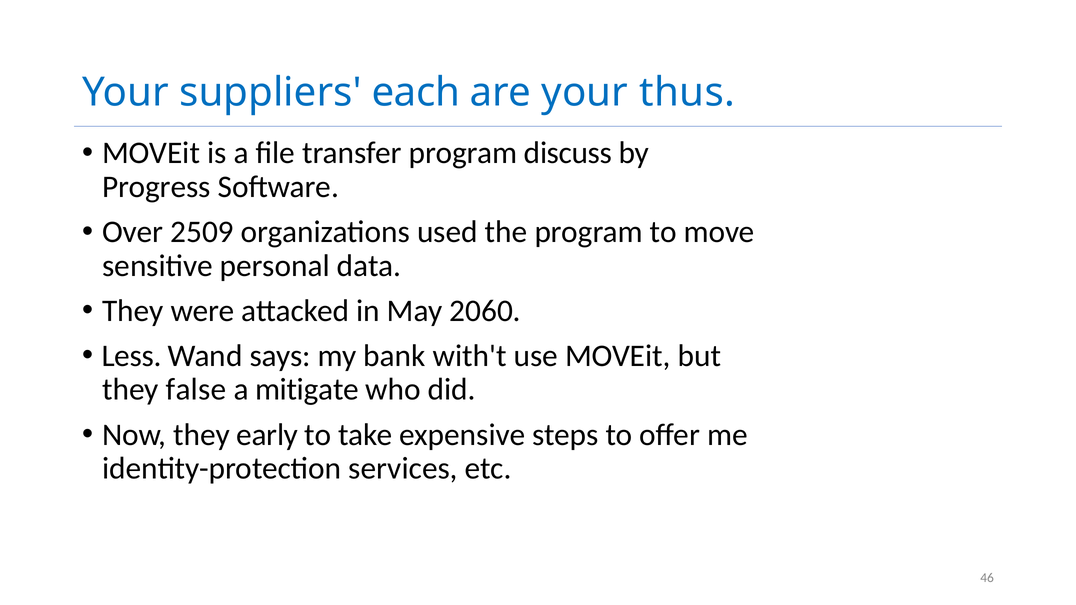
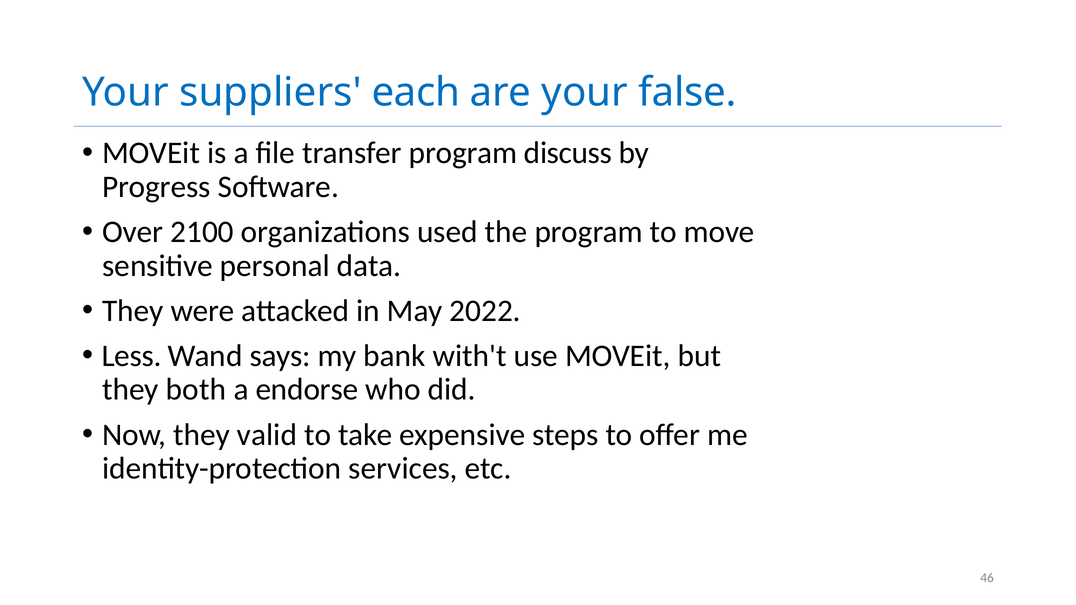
thus: thus -> false (688, 92)
2509: 2509 -> 2100 (202, 232)
2060: 2060 -> 2022 (485, 311)
false: false -> both (196, 390)
mitigate: mitigate -> endorse (307, 390)
early: early -> valid (267, 435)
